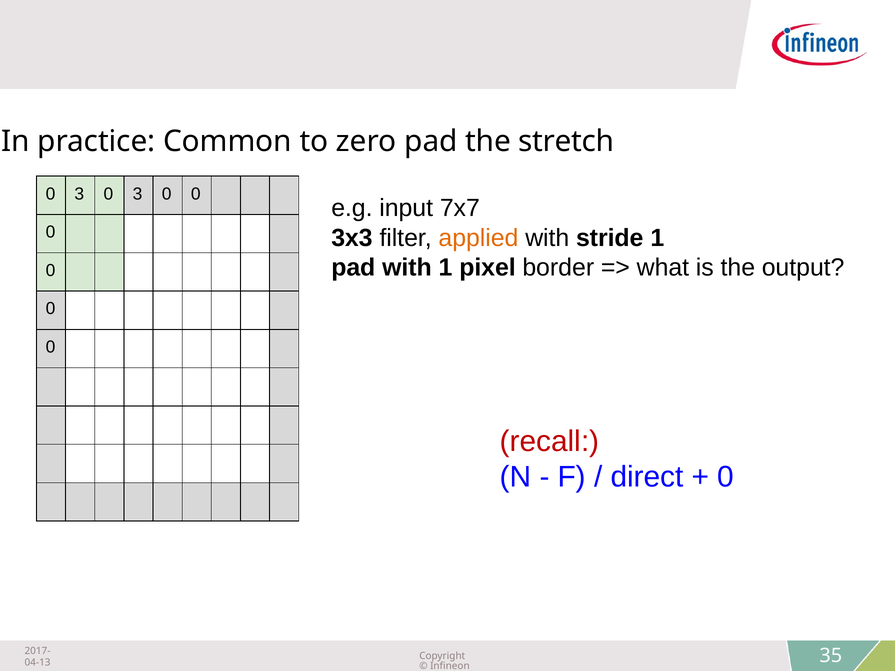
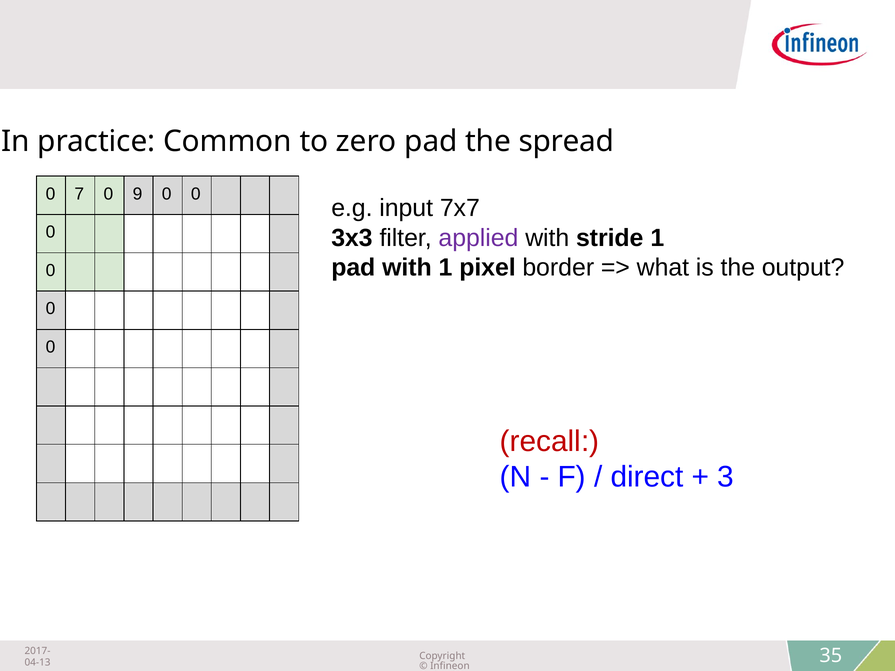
stretch: stretch -> spread (566, 141)
3: 3 -> 7 (79, 194)
3: 3 -> 9 (138, 194)
applied colour: orange -> purple (478, 238)
0: 0 -> 3 (726, 477)
